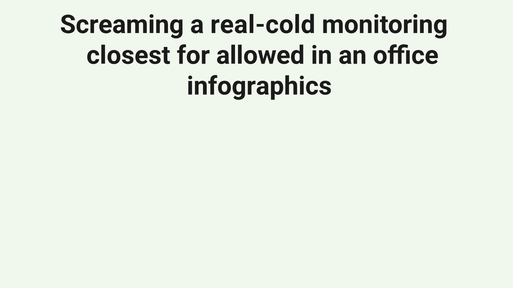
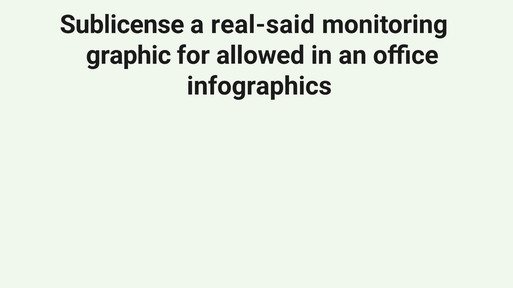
Screaming: Screaming -> Sublicense (122, 25)
real-cold: real-cold -> real-said (263, 25)
closest: closest -> graphic (129, 55)
